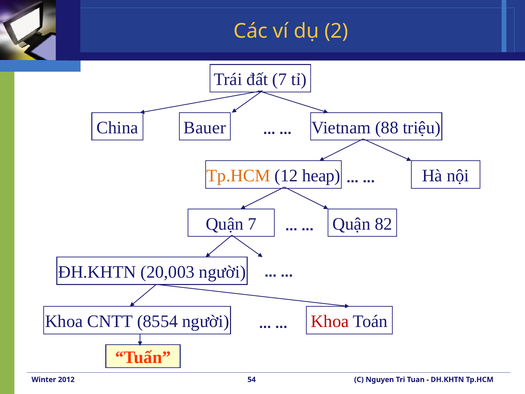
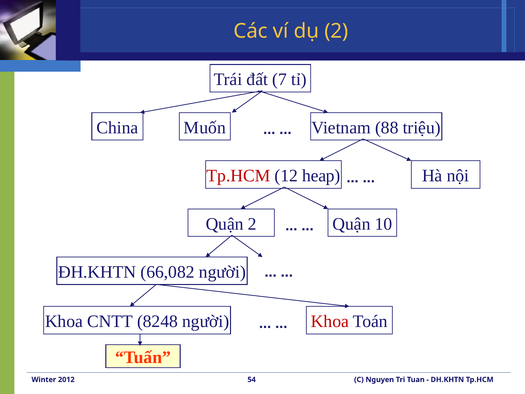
Bauer: Bauer -> Muốn (205, 127)
Tp.HCM colour: orange -> red (238, 176)
Quận 7: 7 -> 2 (252, 224)
82: 82 -> 10 (384, 224)
20,003: 20,003 -> 66,082 (168, 272)
8554: 8554 -> 8248 (157, 321)
